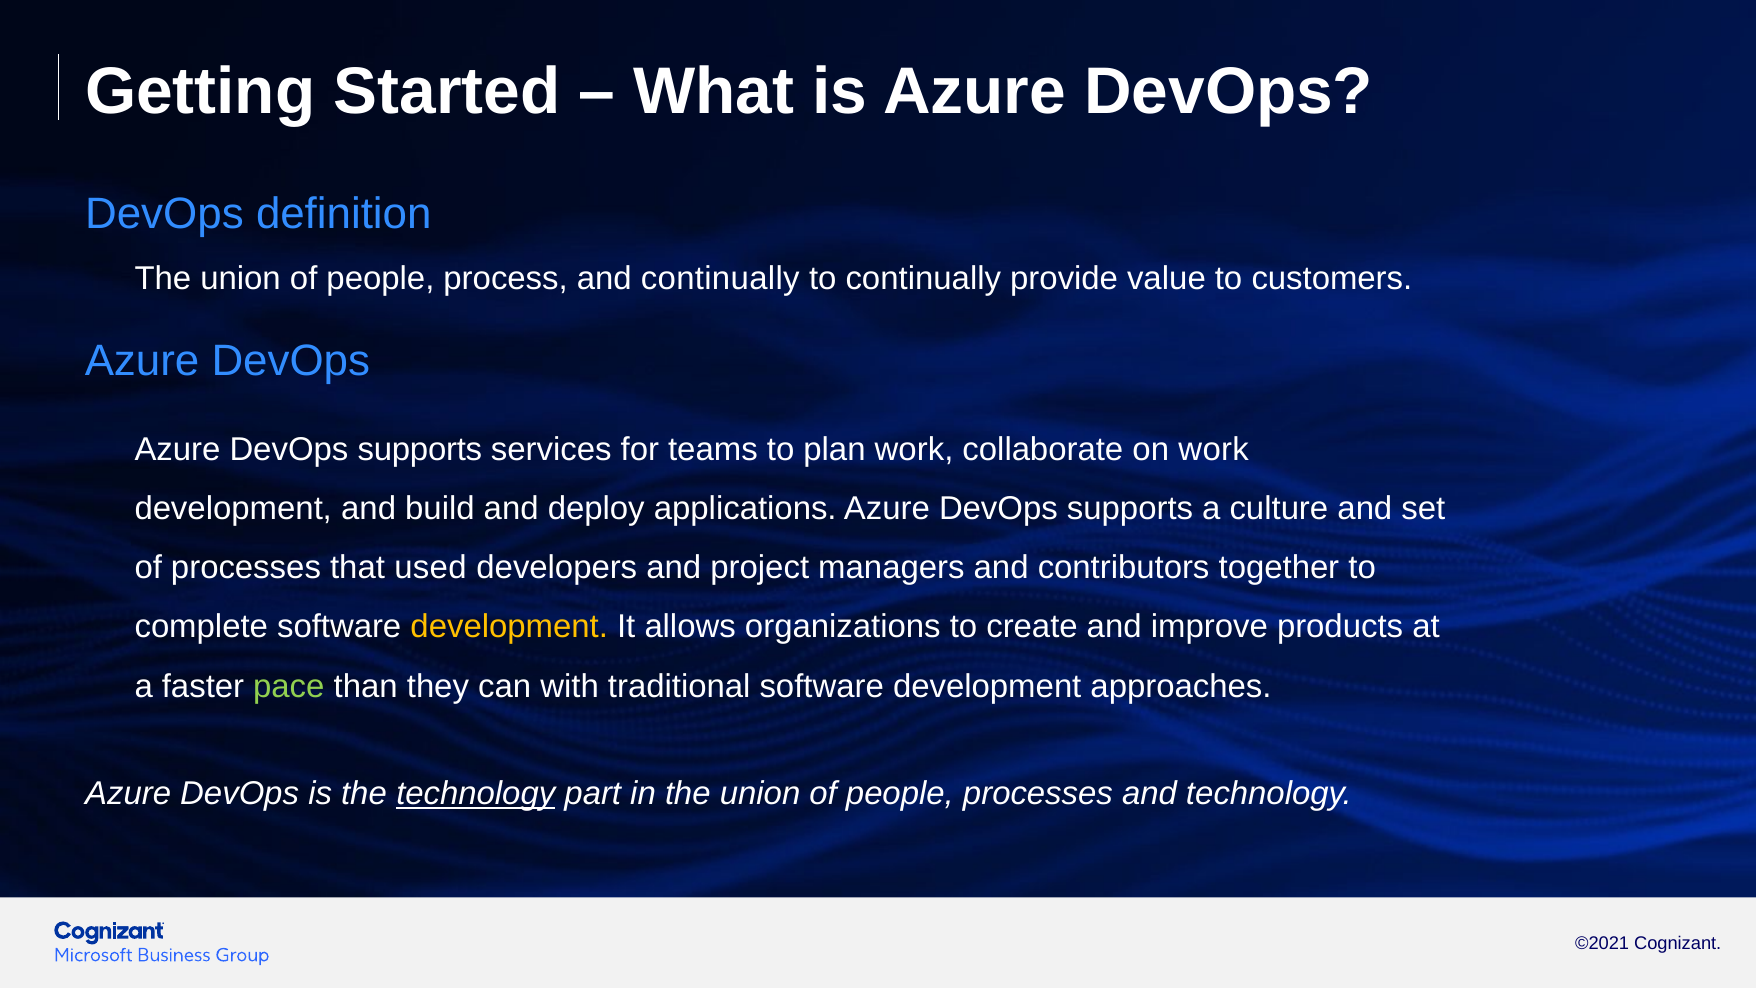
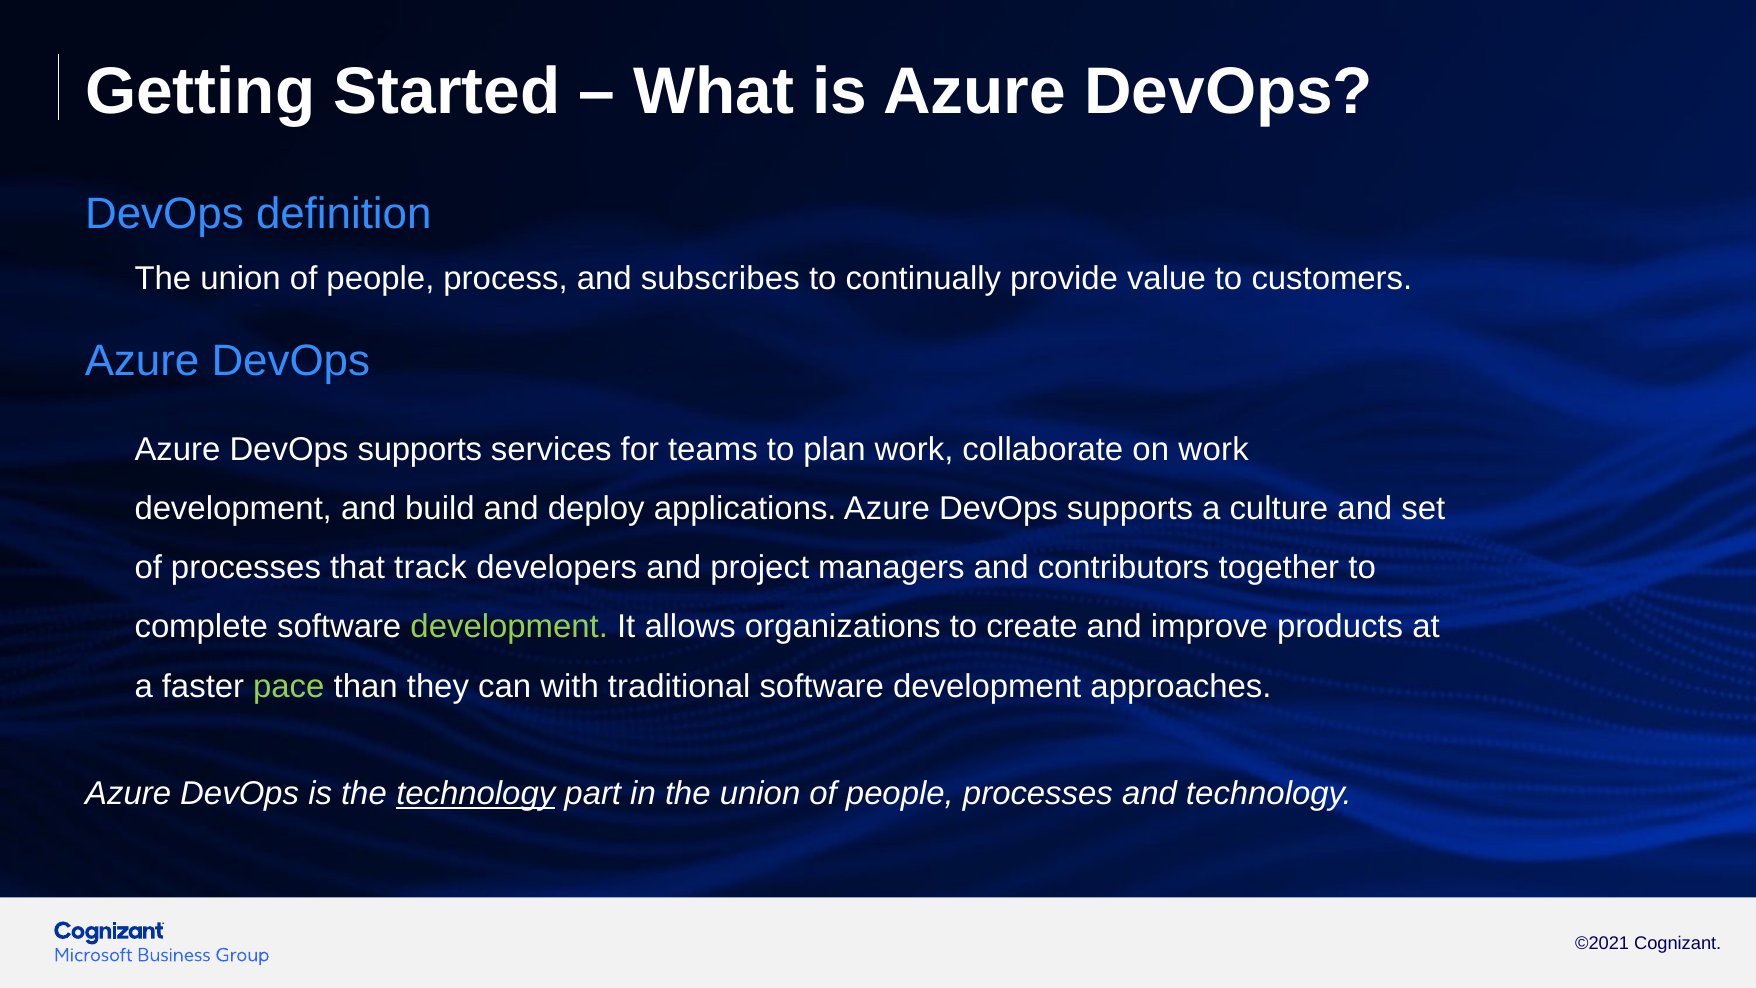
and continually: continually -> subscribes (720, 279)
used: used -> track (430, 568)
development colour: yellow -> light green (509, 627)
